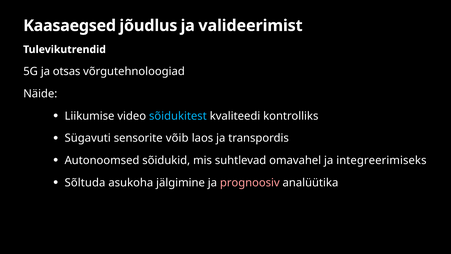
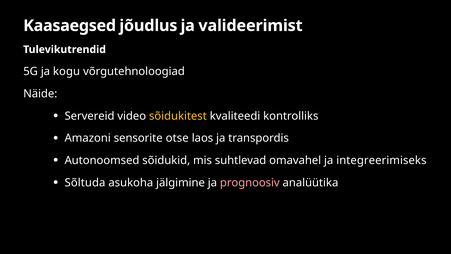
otsas: otsas -> kogu (66, 71)
Liikumise: Liikumise -> Servereid (90, 116)
sõidukitest colour: light blue -> yellow (178, 116)
Sügavuti: Sügavuti -> Amazoni (88, 138)
võib: võib -> otse (177, 138)
